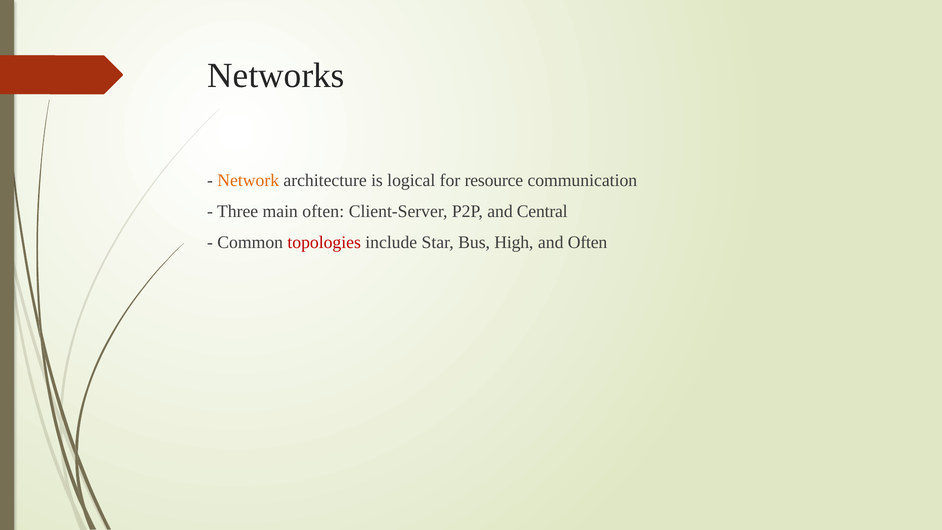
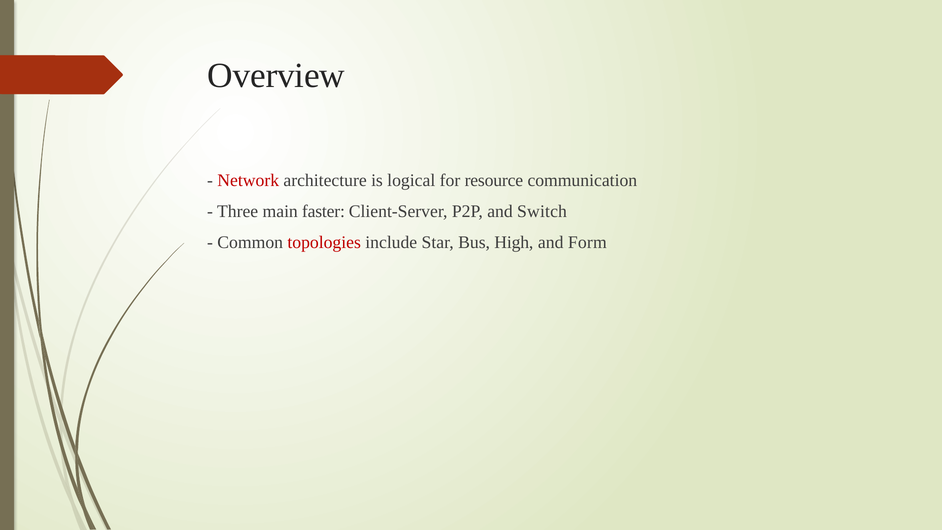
Networks: Networks -> Overview (276, 75)
Network colour: orange -> red (248, 180)
main often: often -> faster (323, 211)
Central: Central -> Switch (542, 211)
and Often: Often -> Form (587, 242)
